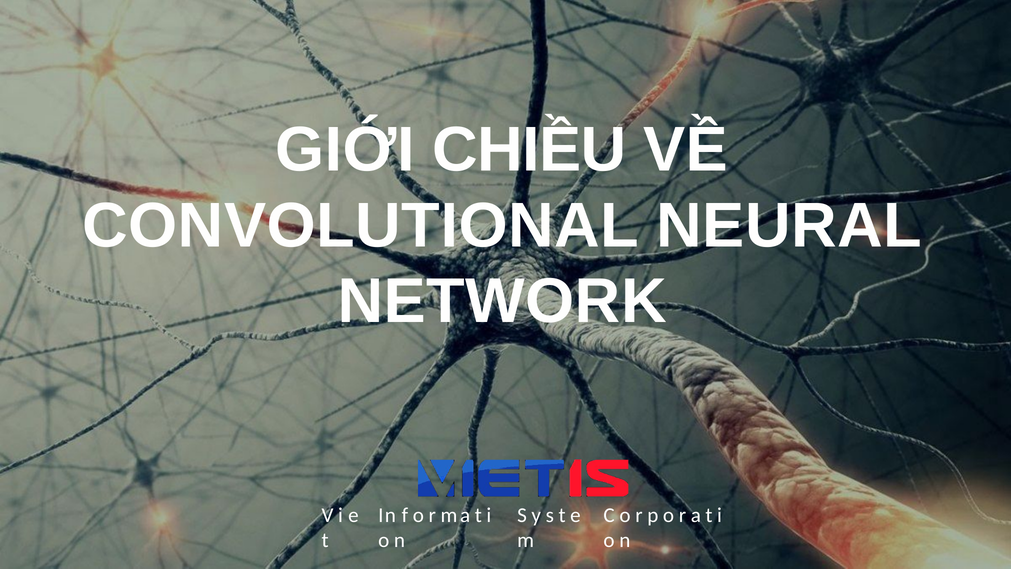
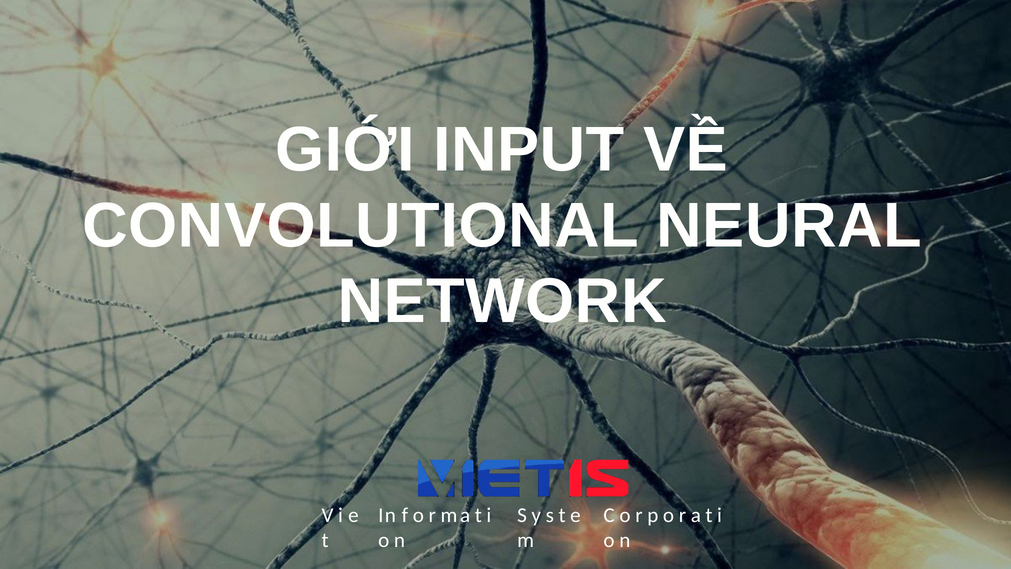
CHIỀU: CHIỀU -> INPUT (529, 150)
